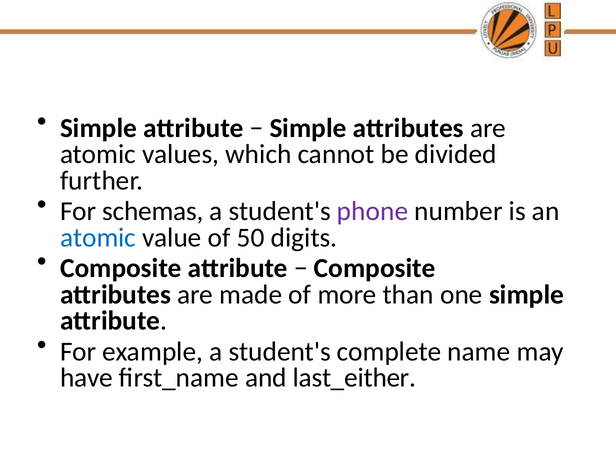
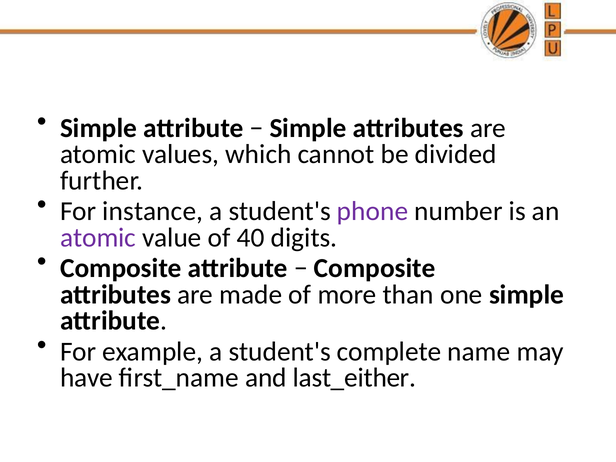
schemas: schemas -> instance (153, 211)
atomic colour: blue -> purple (98, 238)
50: 50 -> 40 (251, 238)
